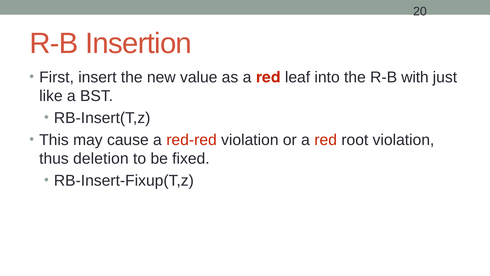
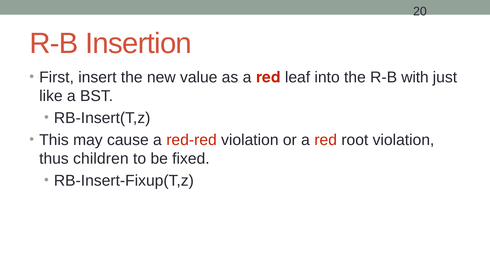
deletion: deletion -> children (101, 159)
